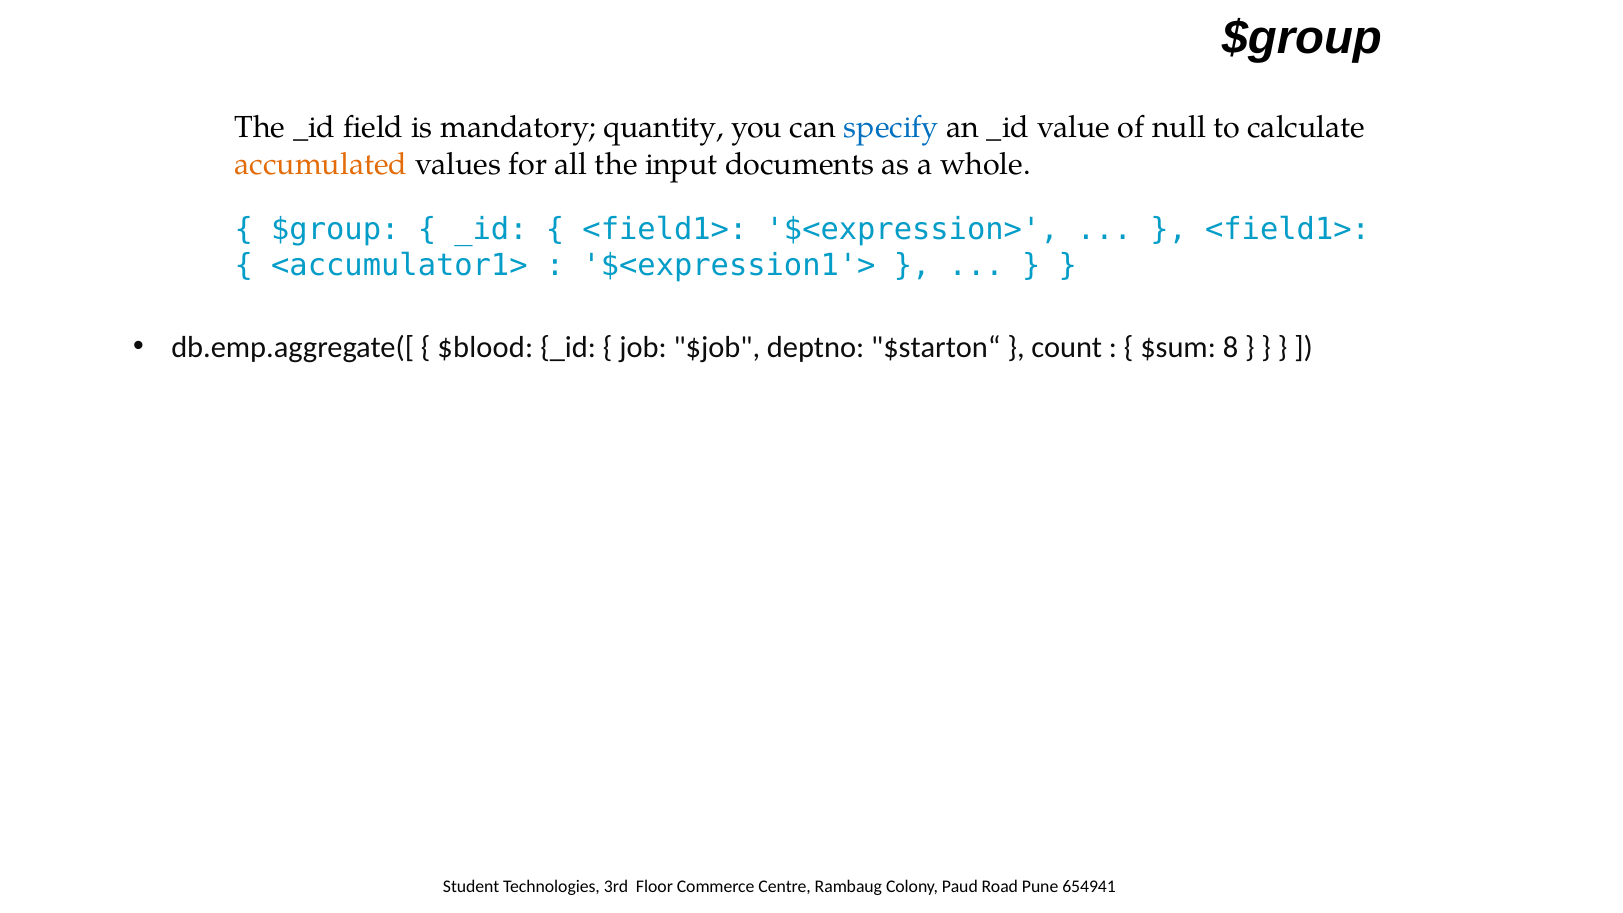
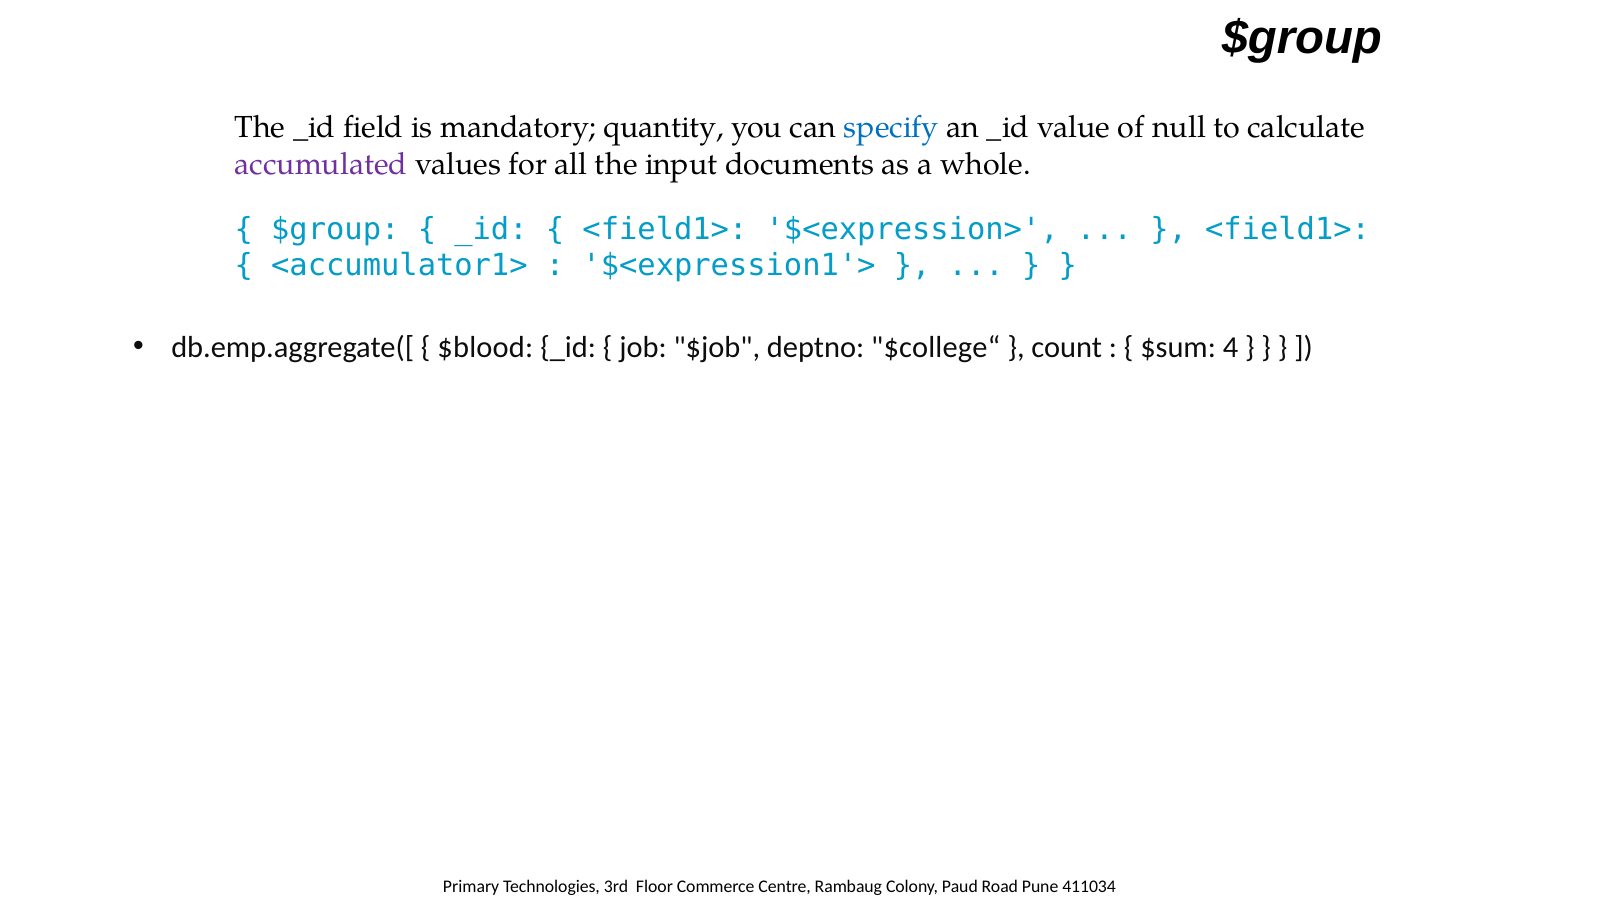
accumulated colour: orange -> purple (321, 164)
$starton“: $starton“ -> $college“ (936, 347)
8: 8 -> 4 (1230, 347)
Student: Student -> Primary (471, 886)
654941: 654941 -> 411034 (1089, 886)
